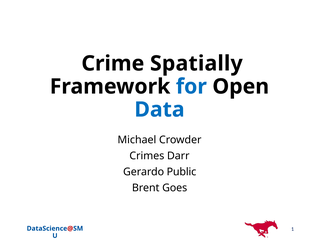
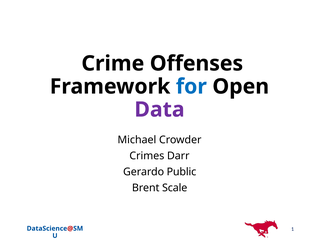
Spatially: Spatially -> Offenses (196, 63)
Data colour: blue -> purple (159, 109)
Goes: Goes -> Scale (175, 187)
